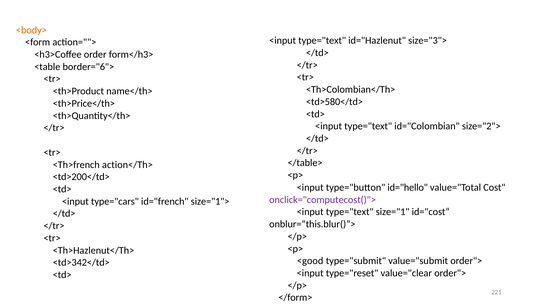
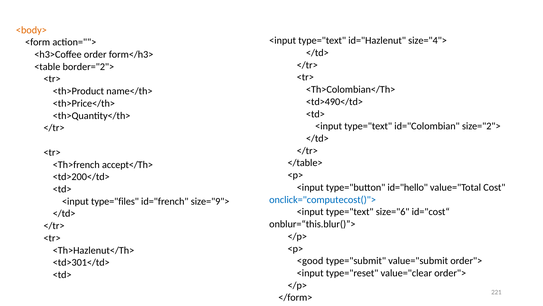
size="3">: size="3"> -> size="4"> (428, 40)
border="6">: border="6"> -> border="2"> (88, 67)
<td>580</td>: <td>580</td> -> <td>490</td> (334, 102)
action</Th>: action</Th> -> accept</Th> (128, 164)
onclick="computecost()"> colour: purple -> blue (323, 199)
type="cars: type="cars -> type="files (115, 201)
size="1">: size="1"> -> size="9"> (210, 201)
size="1: size="1 -> size="6 (393, 212)
<td>342</td>: <td>342</td> -> <td>301</td> (81, 262)
